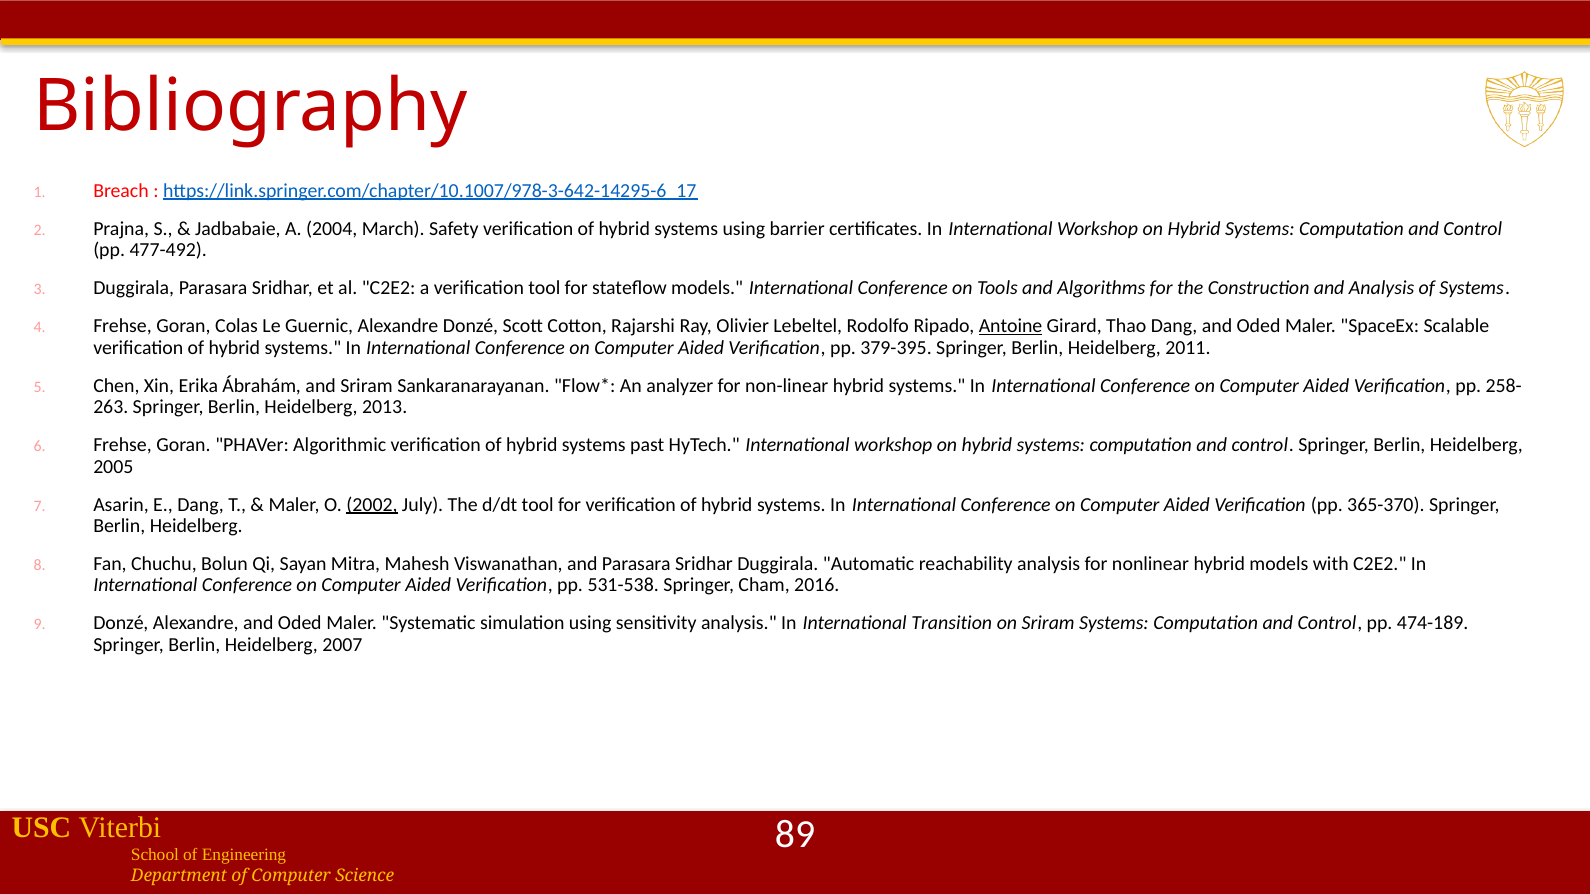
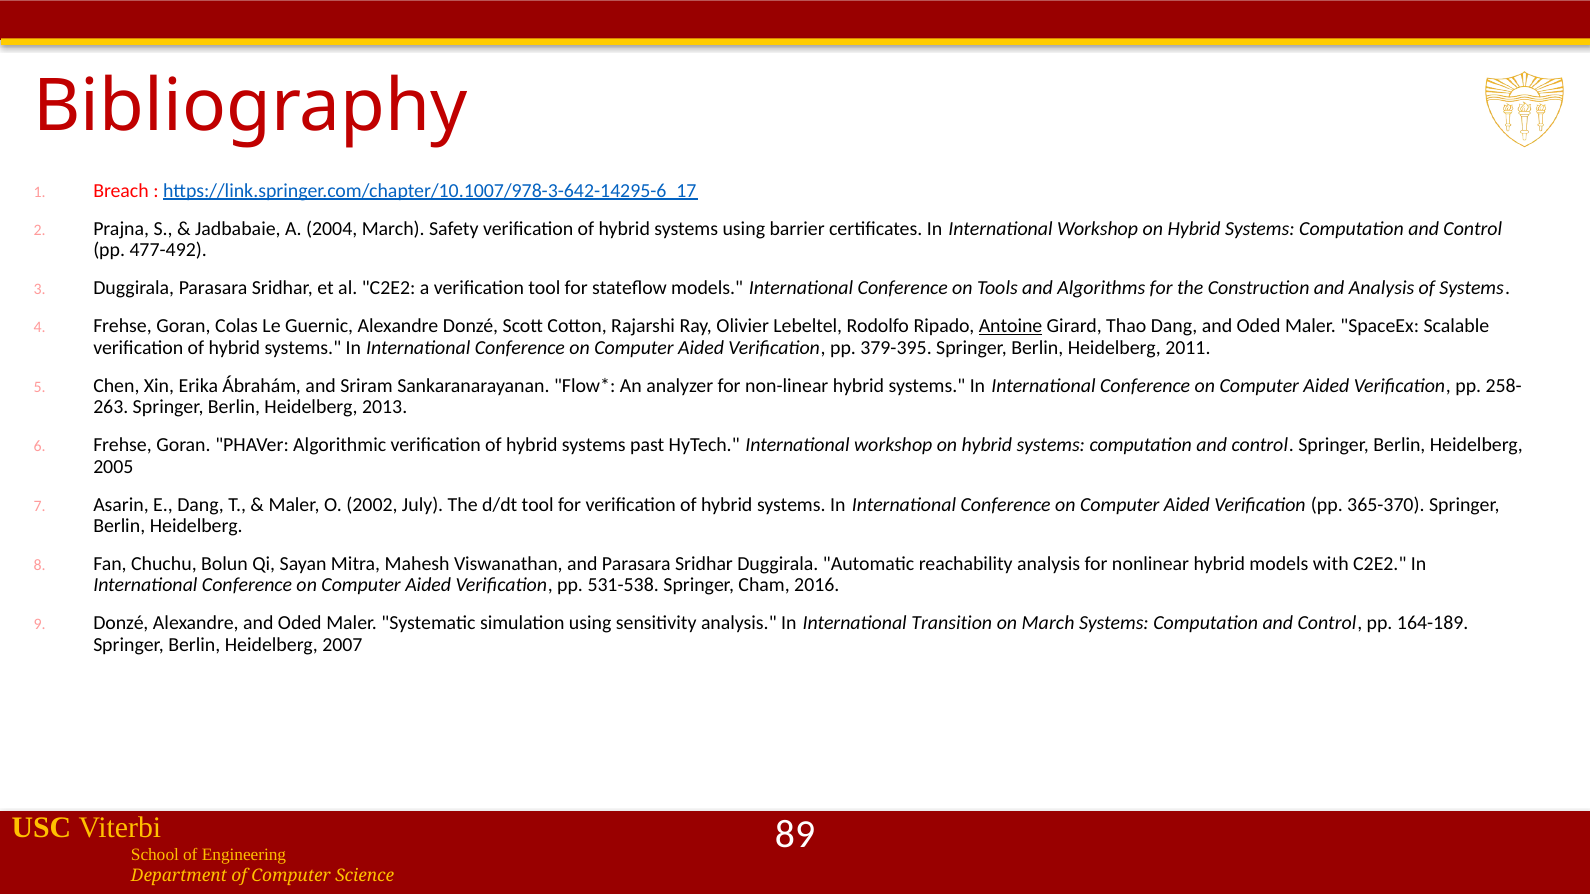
2002 underline: present -> none (372, 505)
on Sriram: Sriram -> March (1048, 624)
474-189: 474-189 -> 164-189 (1433, 624)
